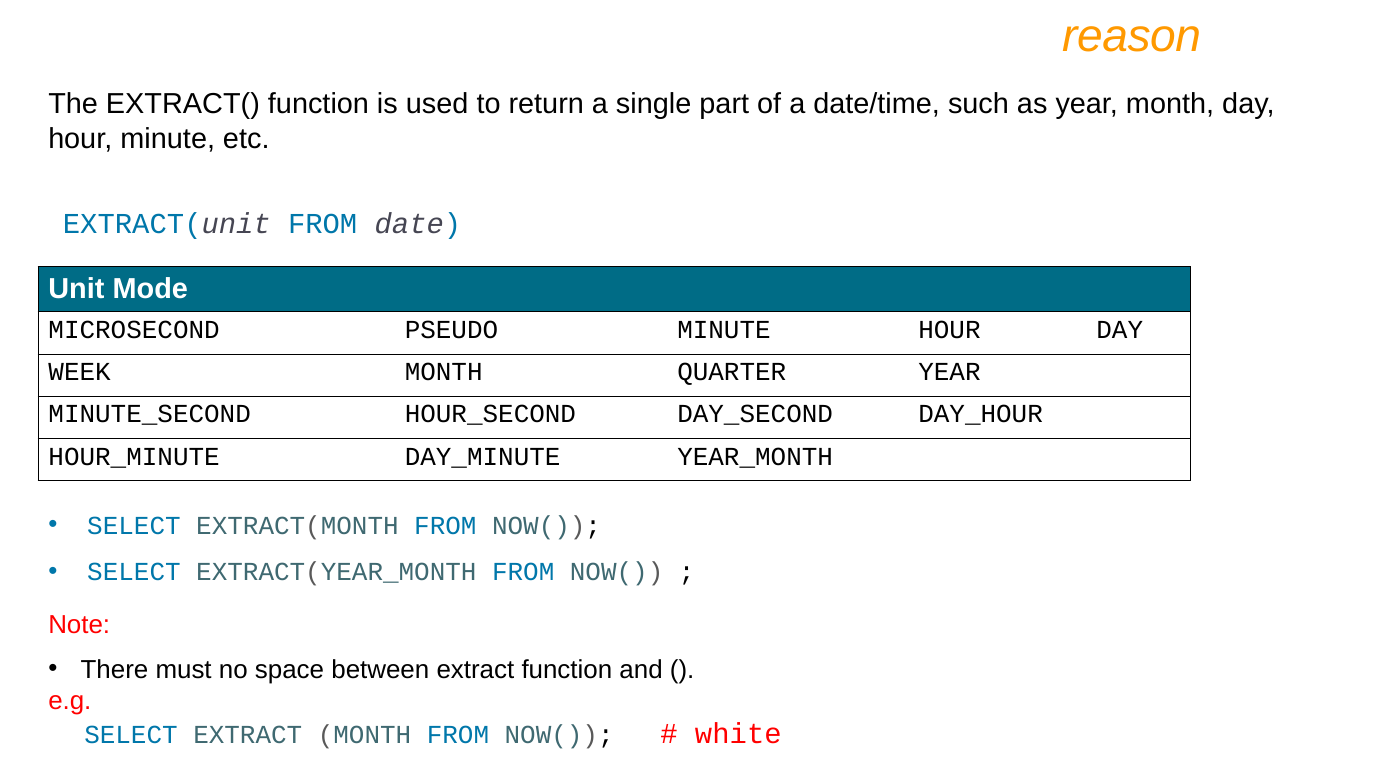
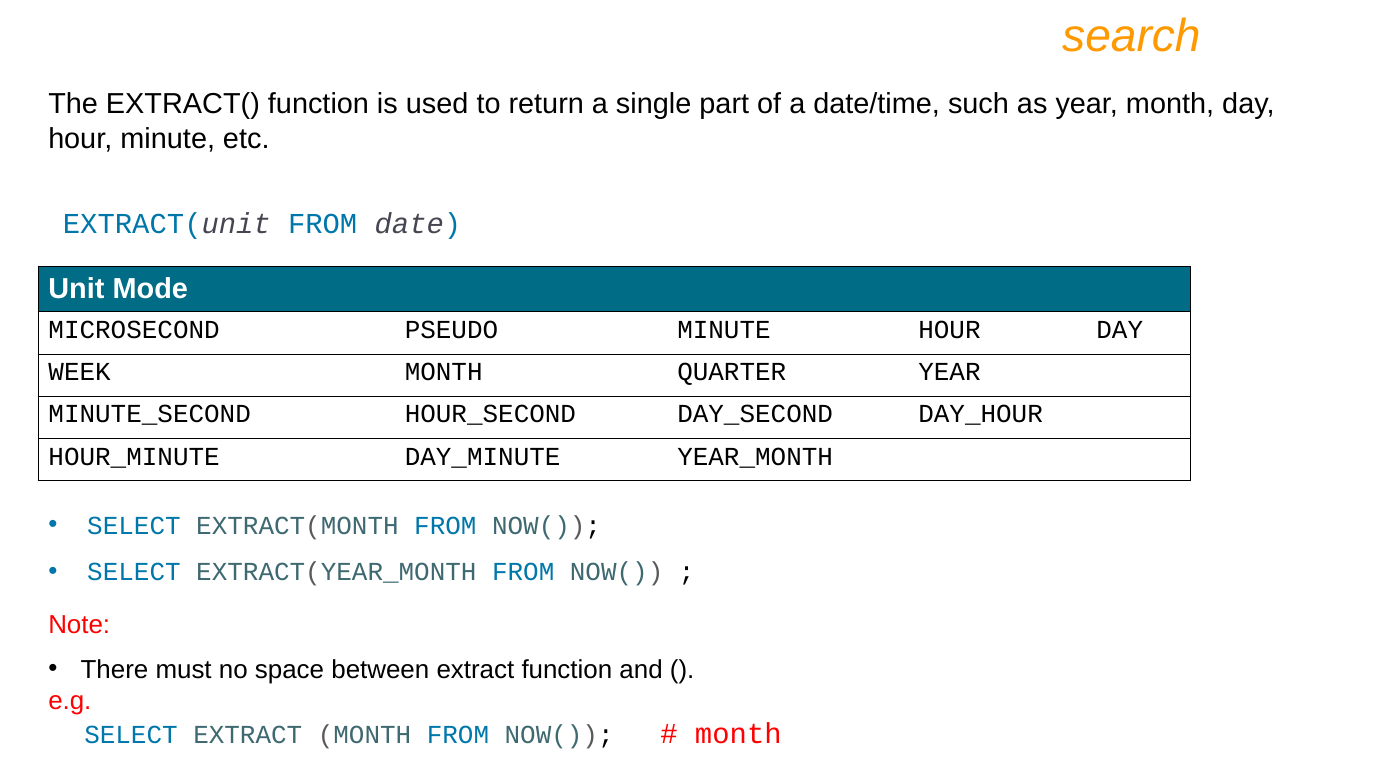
reason: reason -> search (1131, 36)
white: white -> month (738, 733)
